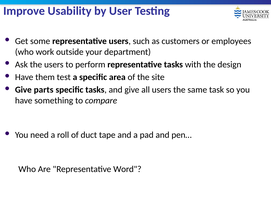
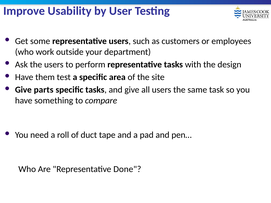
Word: Word -> Done (127, 169)
